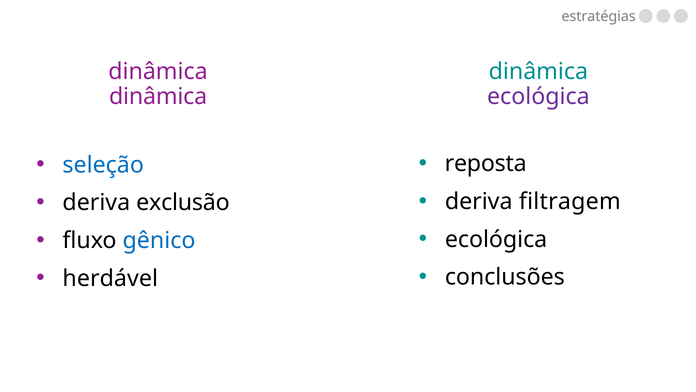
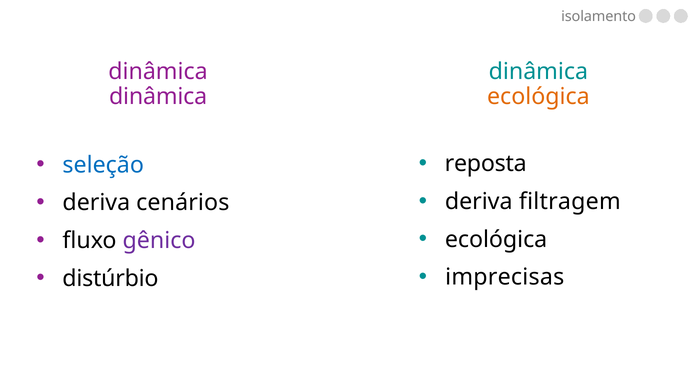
estratégias: estratégias -> isolamento (599, 16)
ecológica colour: purple -> orange (538, 97)
exclusão: exclusão -> cenários (183, 202)
gênico colour: blue -> purple (159, 240)
conclusões: conclusões -> imprecisas (505, 277)
herdável: herdável -> distúrbio (110, 278)
